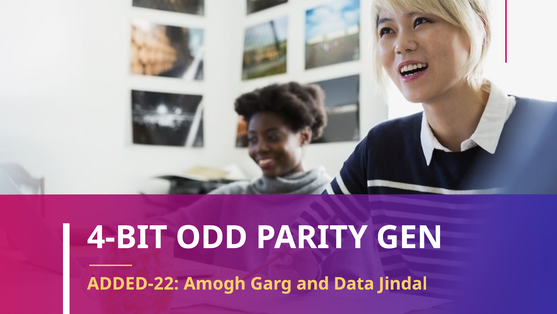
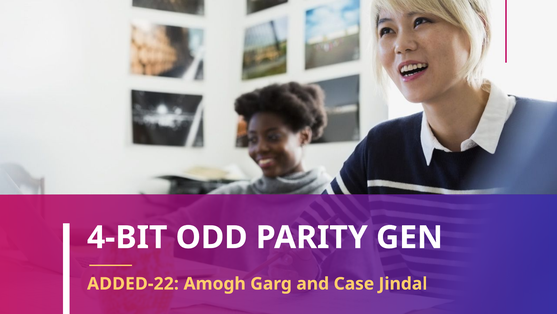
Data: Data -> Case (354, 283)
